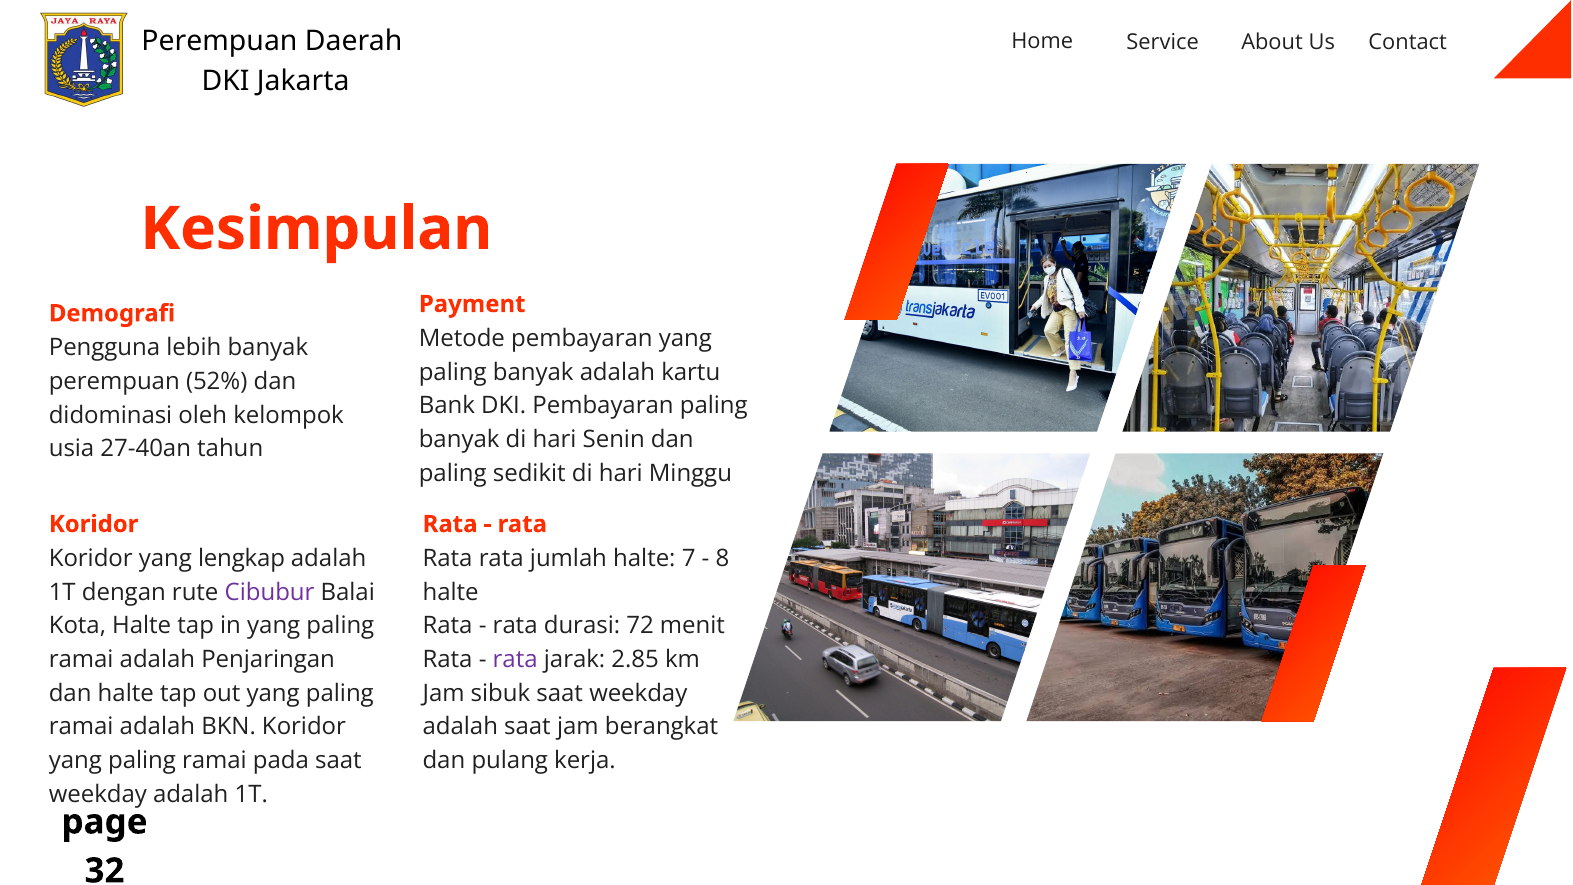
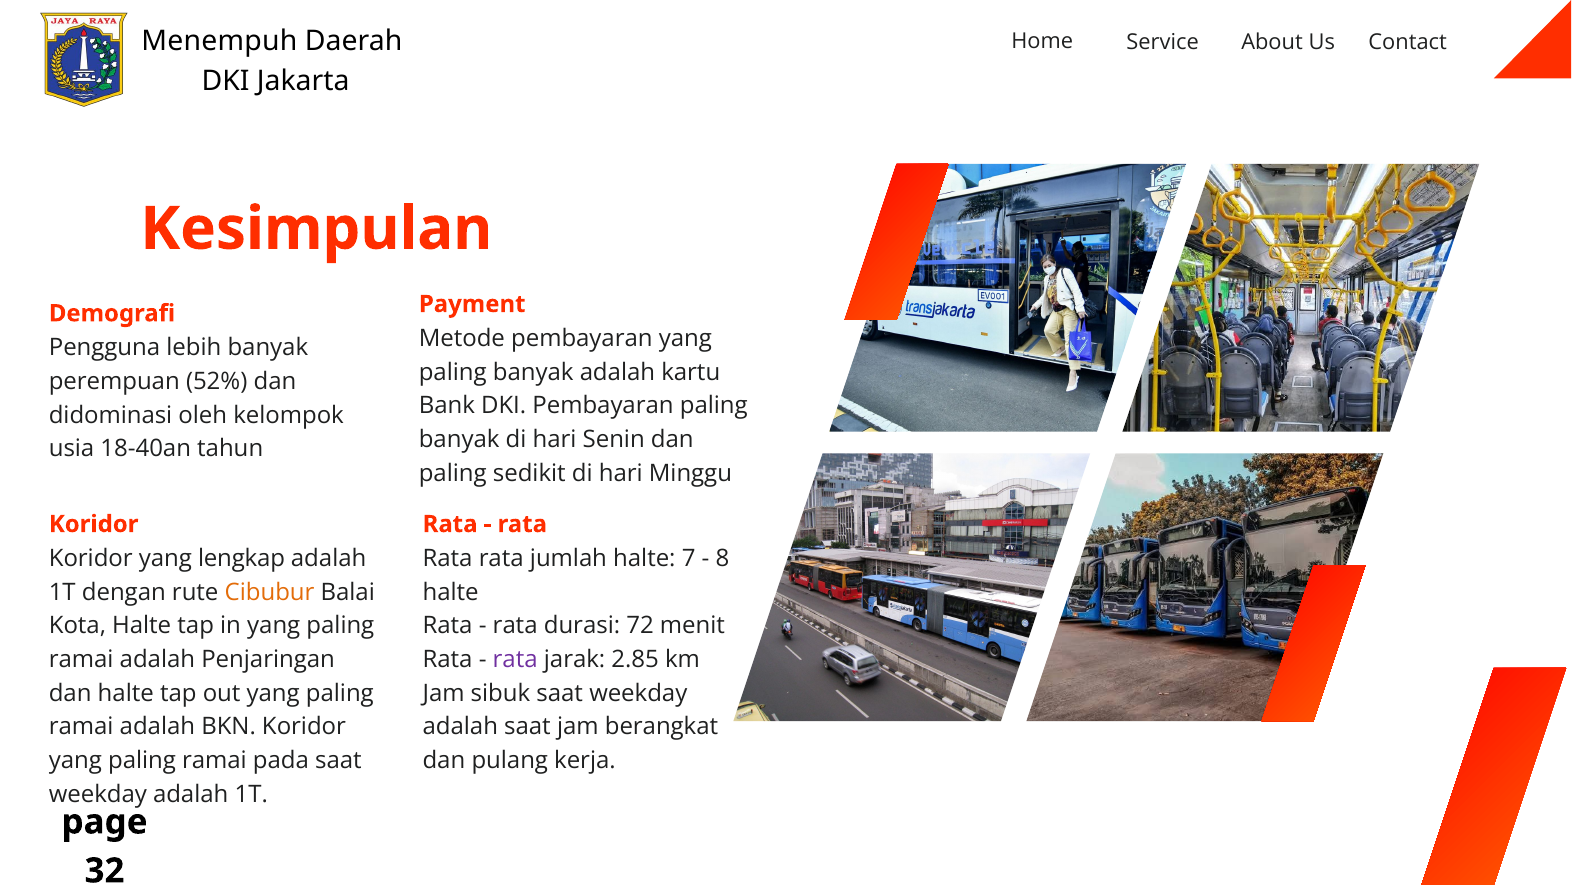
Perempuan: Perempuan -> Menempuh (219, 41)
27-40an: 27-40an -> 18-40an (146, 449)
Cibubur colour: purple -> orange (270, 592)
